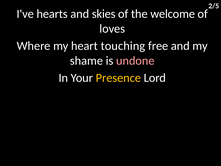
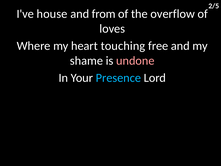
hearts: hearts -> house (52, 14)
skies: skies -> from (104, 14)
welcome: welcome -> overflow (173, 14)
Presence colour: yellow -> light blue (118, 78)
